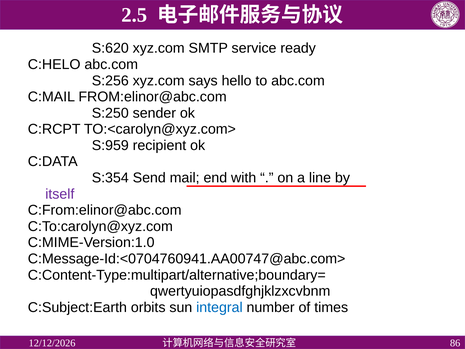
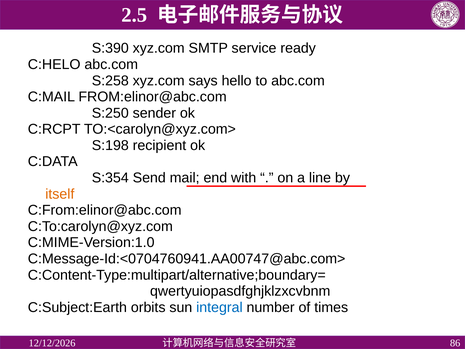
S:620: S:620 -> S:390 (110, 48)
S:256: S:256 -> S:258 (110, 81)
S:959: S:959 -> S:198 (110, 145)
itself colour: purple -> orange (60, 194)
